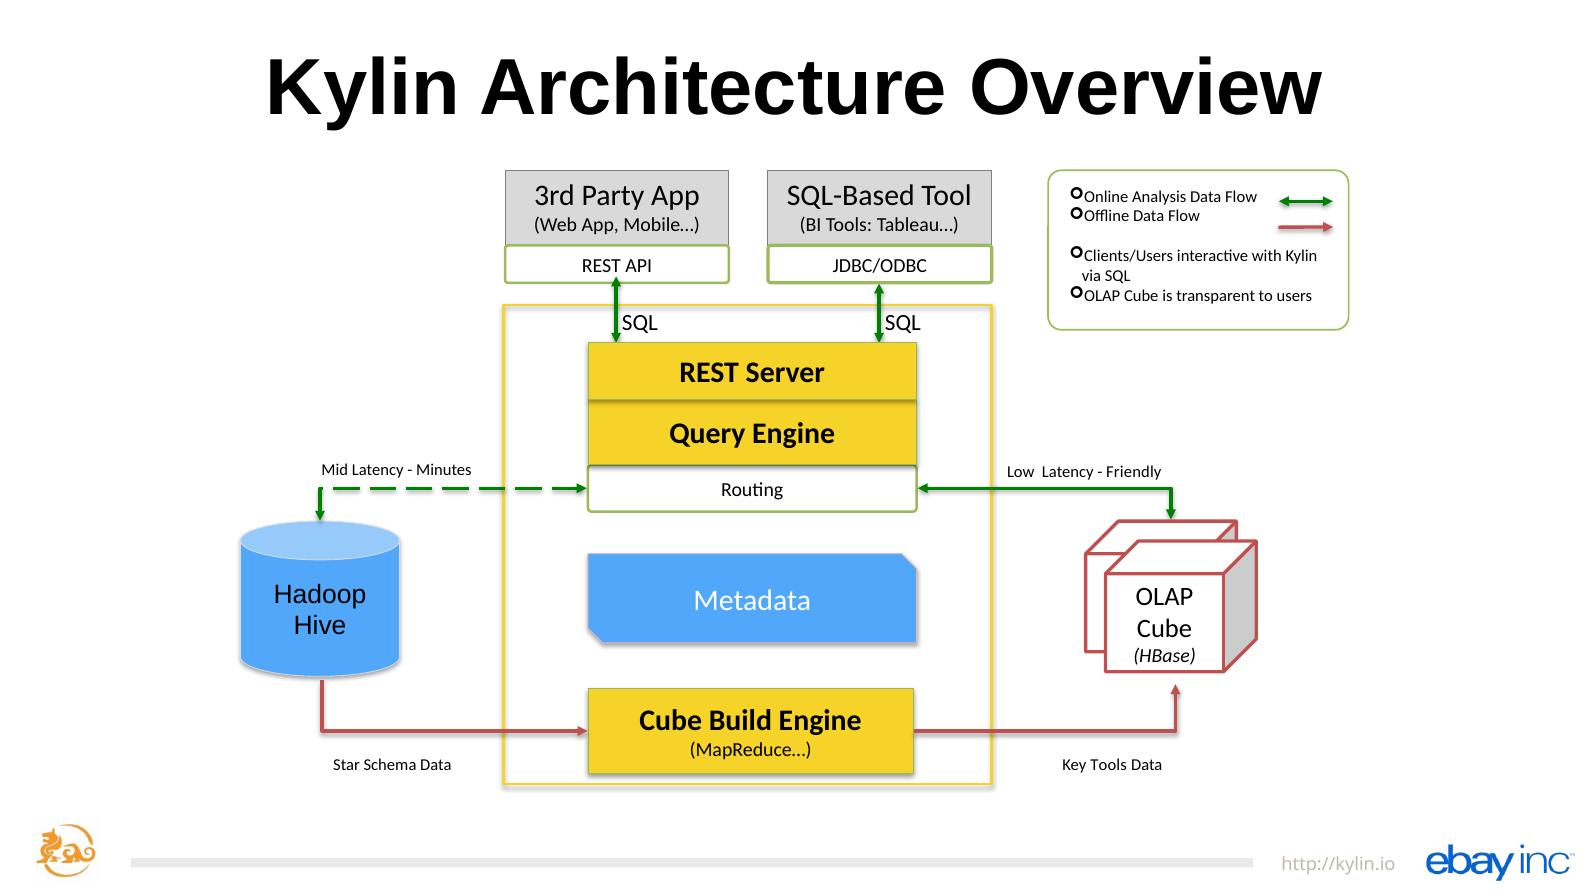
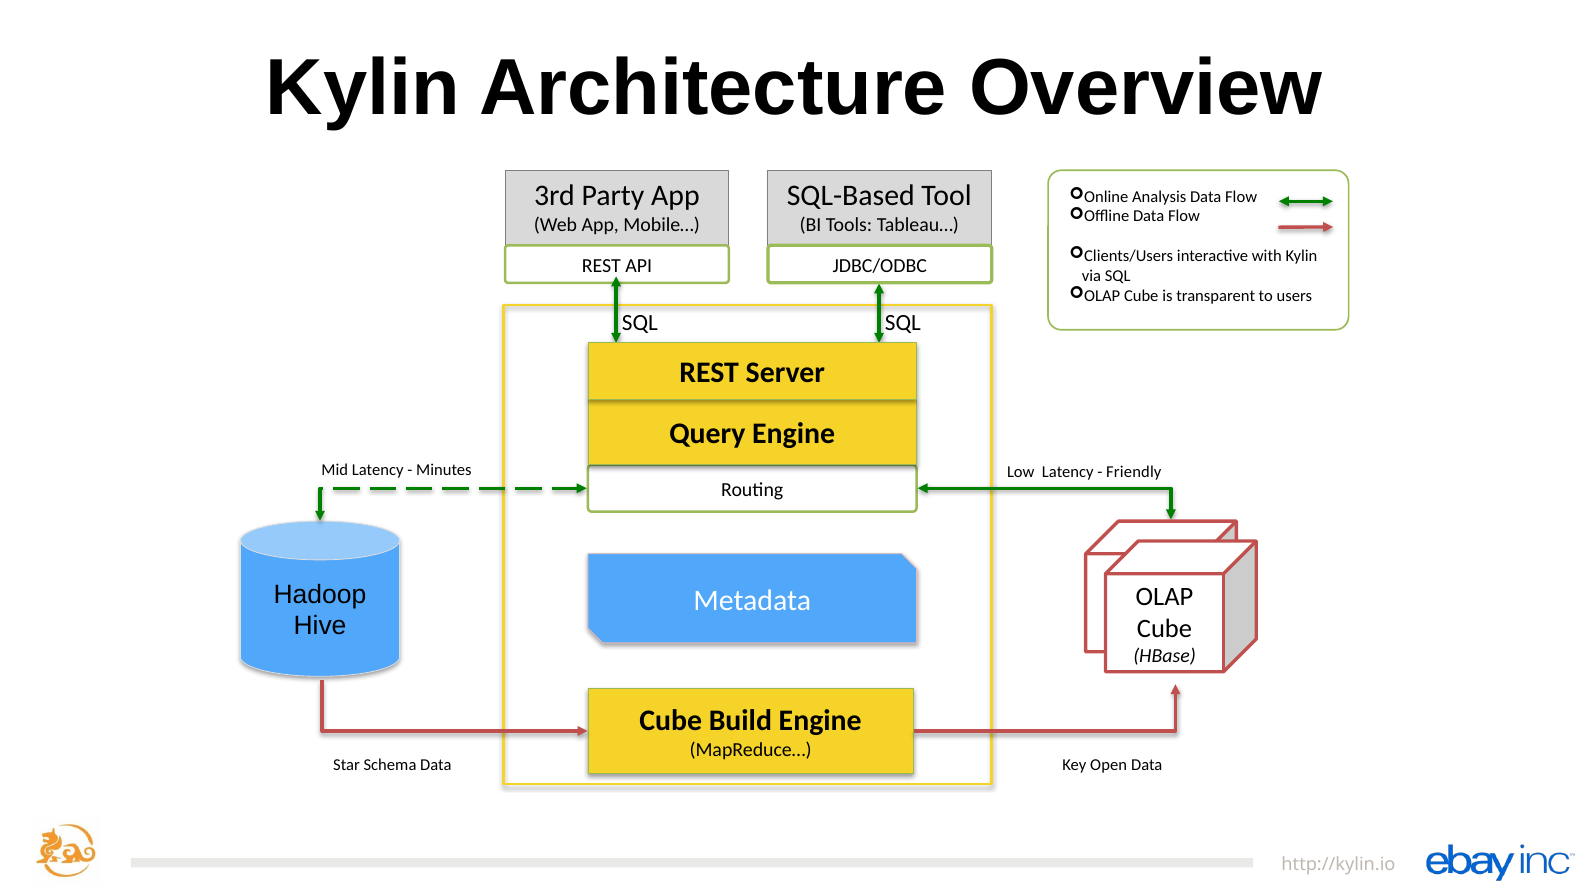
Key Tools: Tools -> Open (1109, 765)
